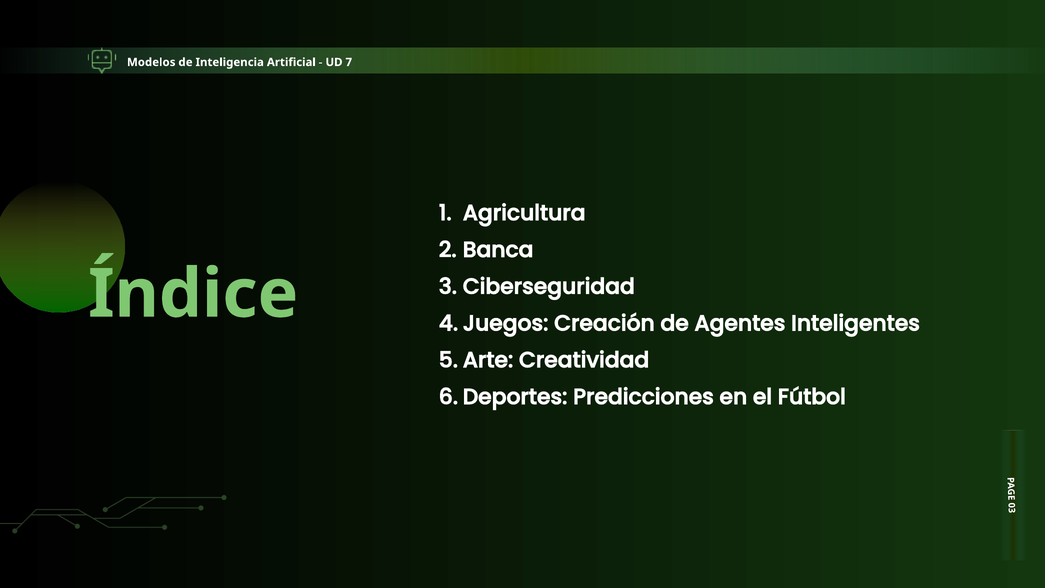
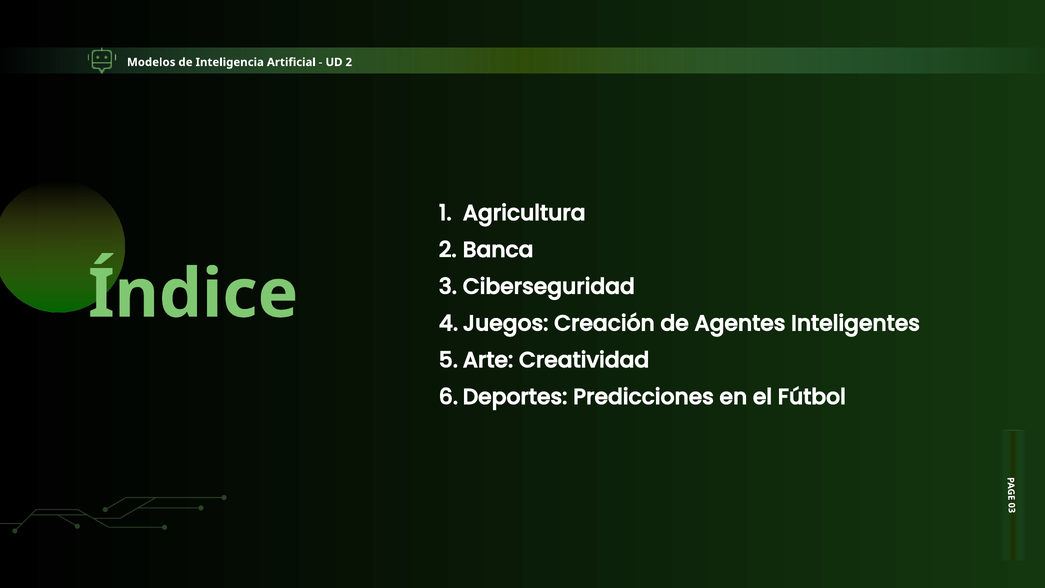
UD 7: 7 -> 2 (349, 62)
